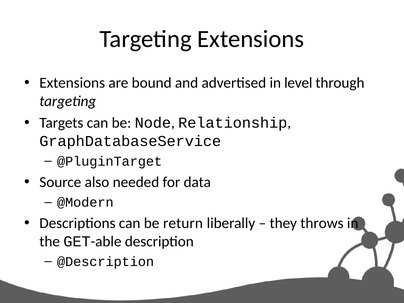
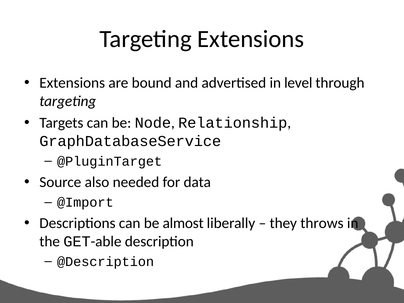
@Modern: @Modern -> @Import (85, 202)
return: return -> almost (183, 223)
